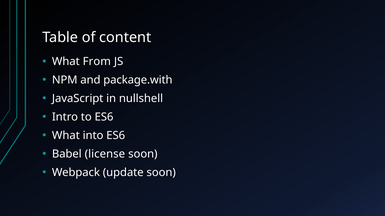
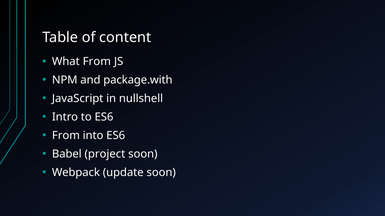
What: What -> From (66, 136)
license: license -> project (105, 154)
